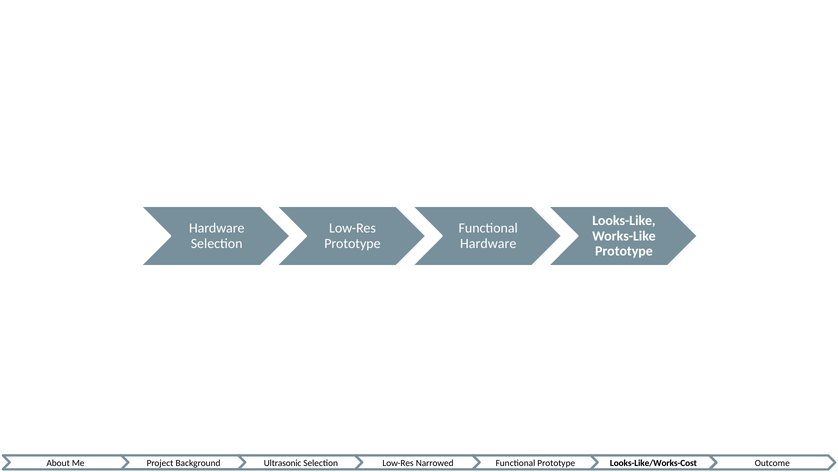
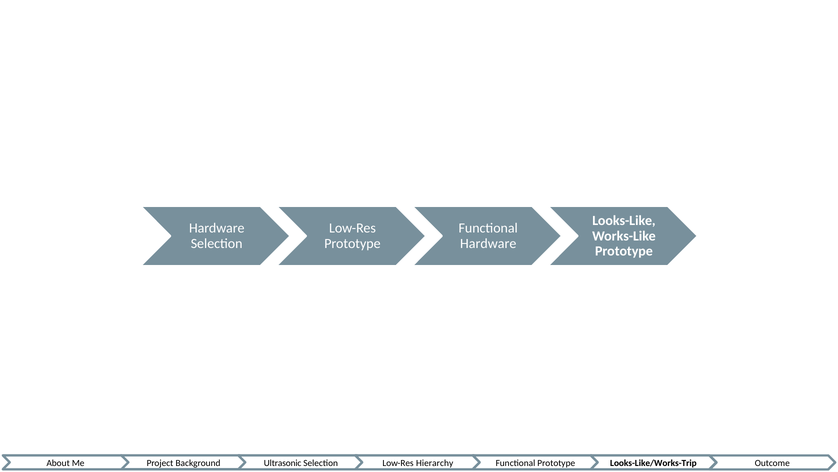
Narrowed: Narrowed -> Hierarchy (435, 462)
Looks-Like/Works-Cost: Looks-Like/Works-Cost -> Looks-Like/Works-Trip (653, 462)
